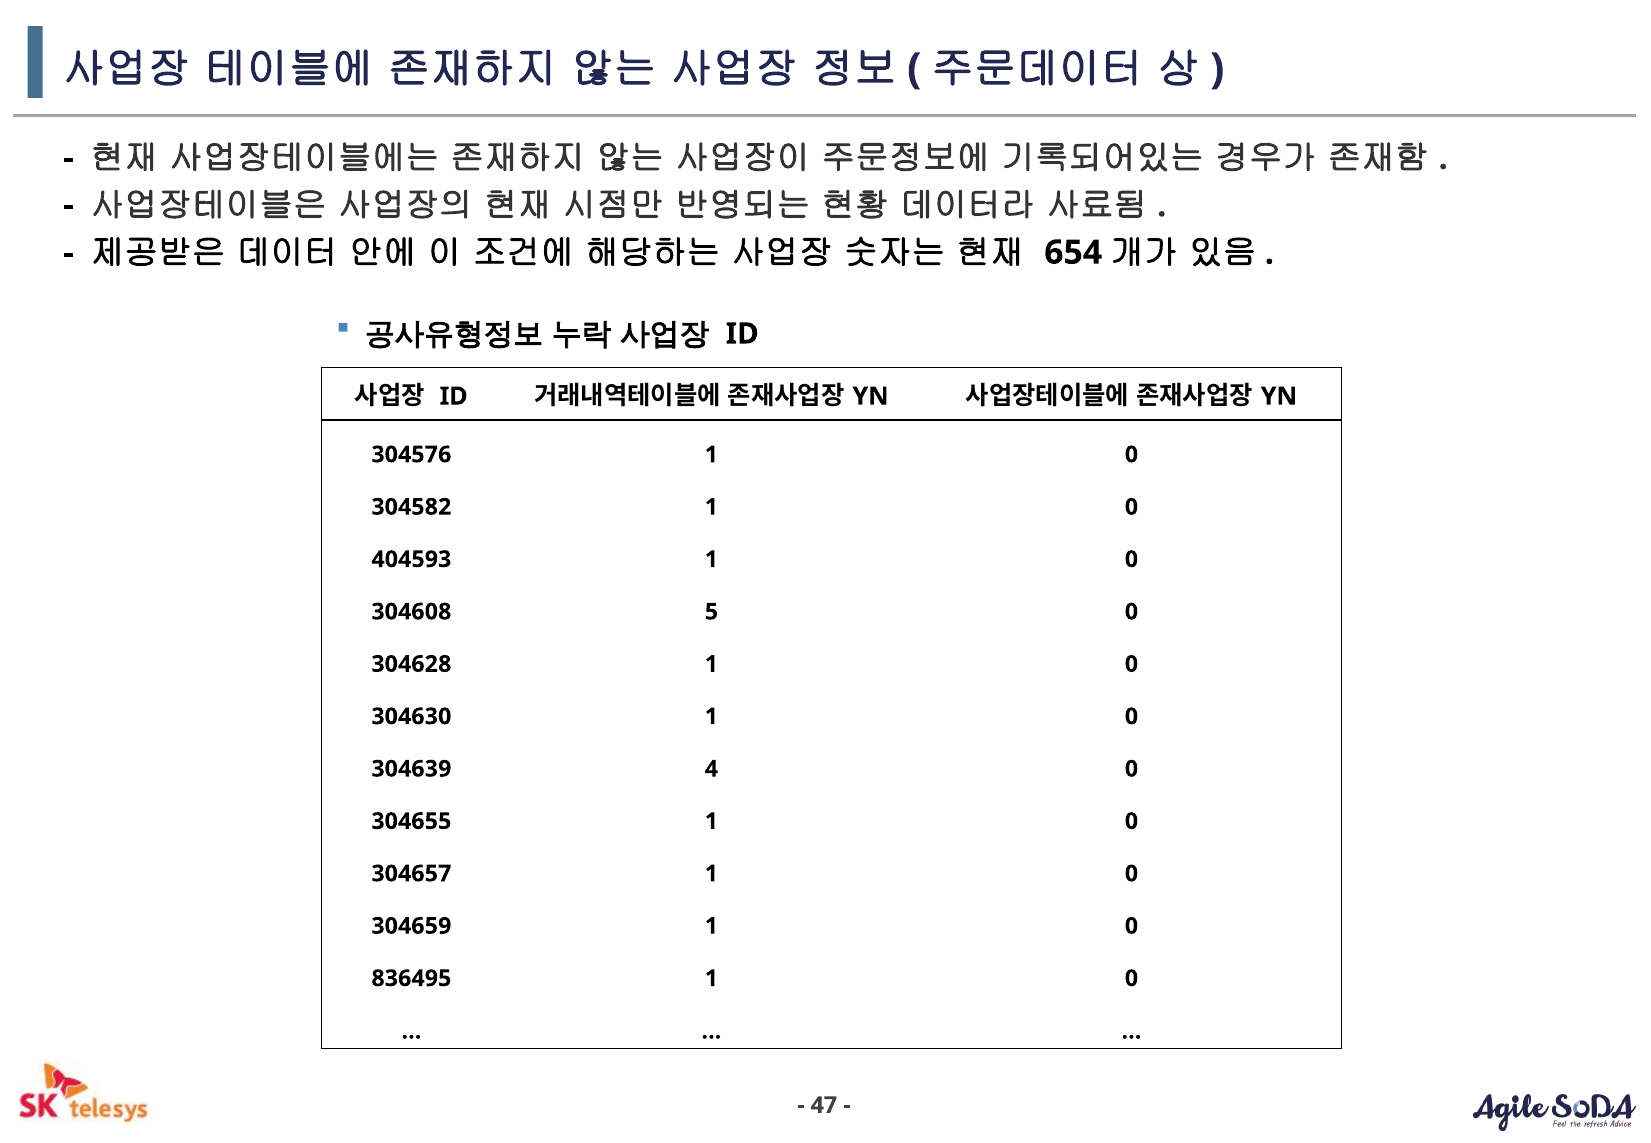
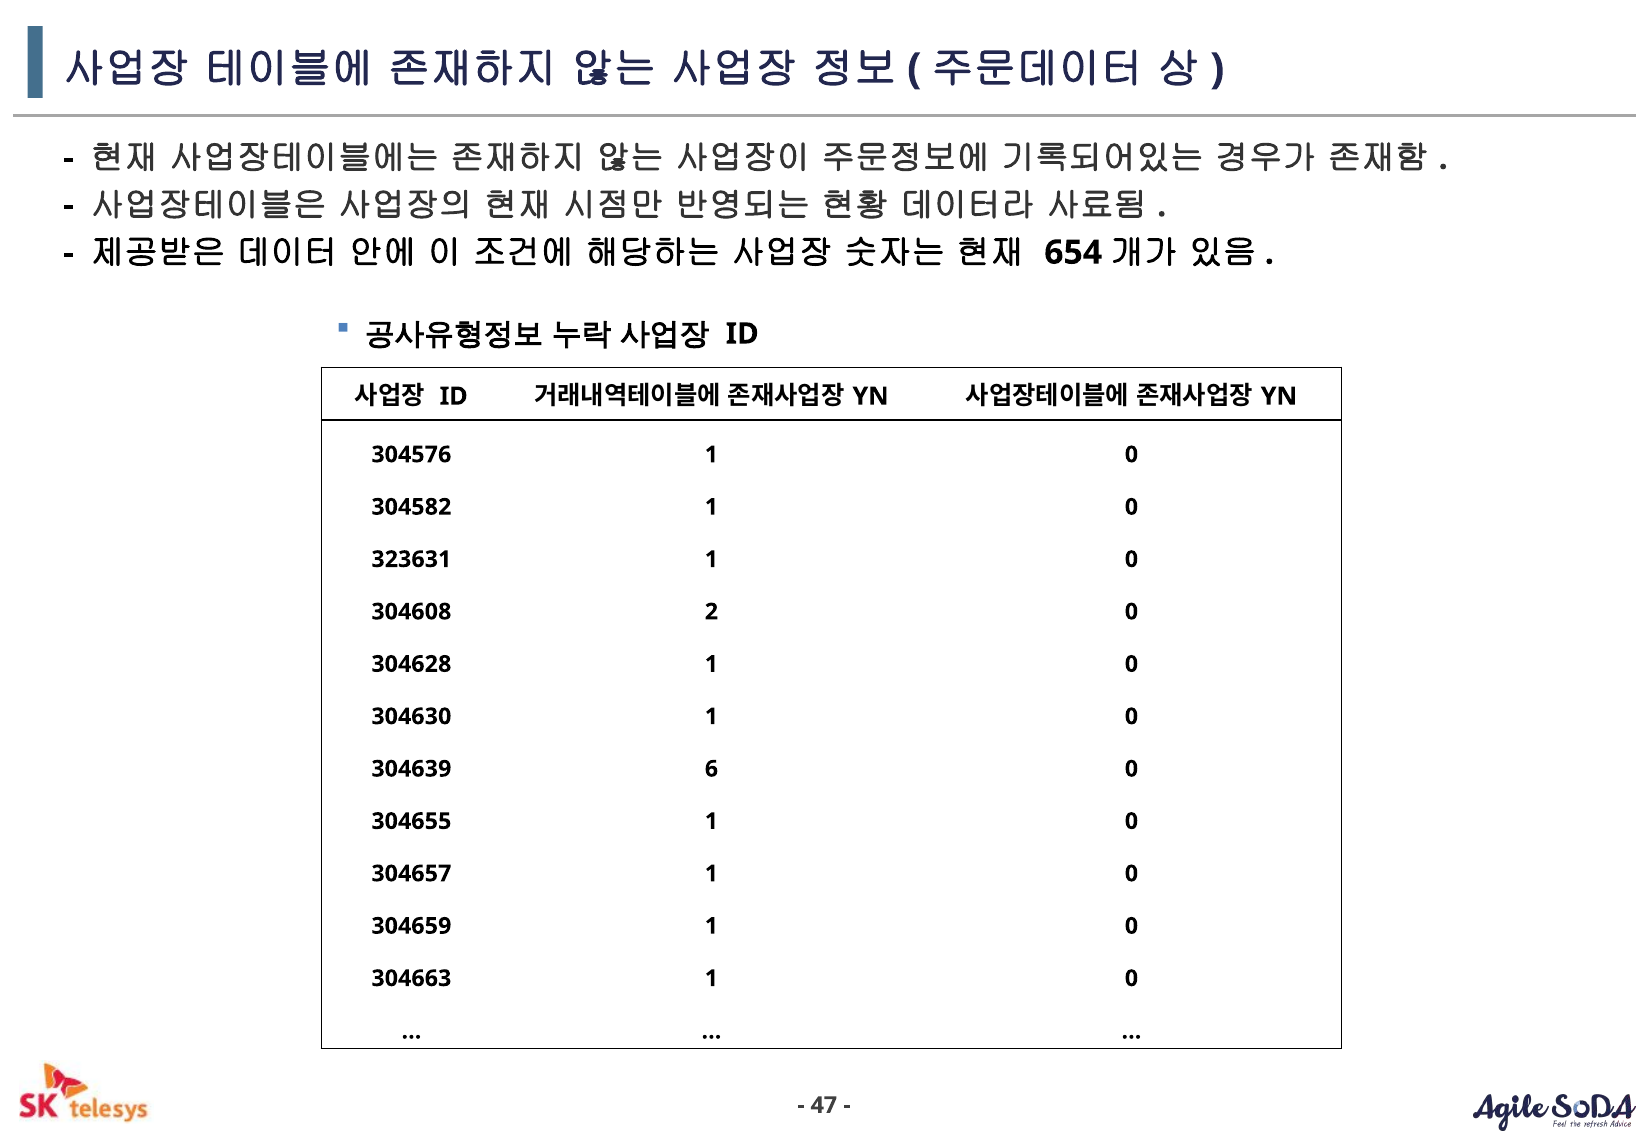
404593: 404593 -> 323631 (411, 559)
5: 5 -> 2 (711, 612)
4: 4 -> 6 (711, 769)
836495: 836495 -> 304663 (411, 978)
